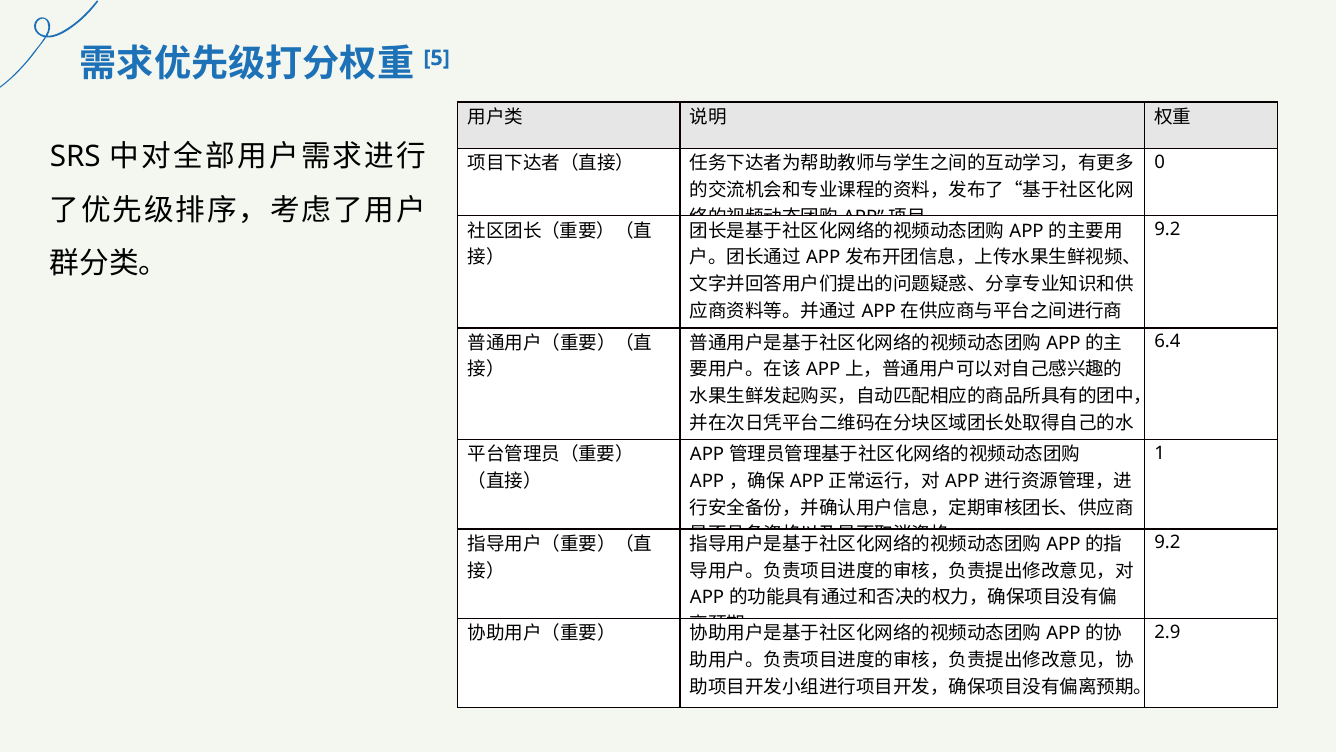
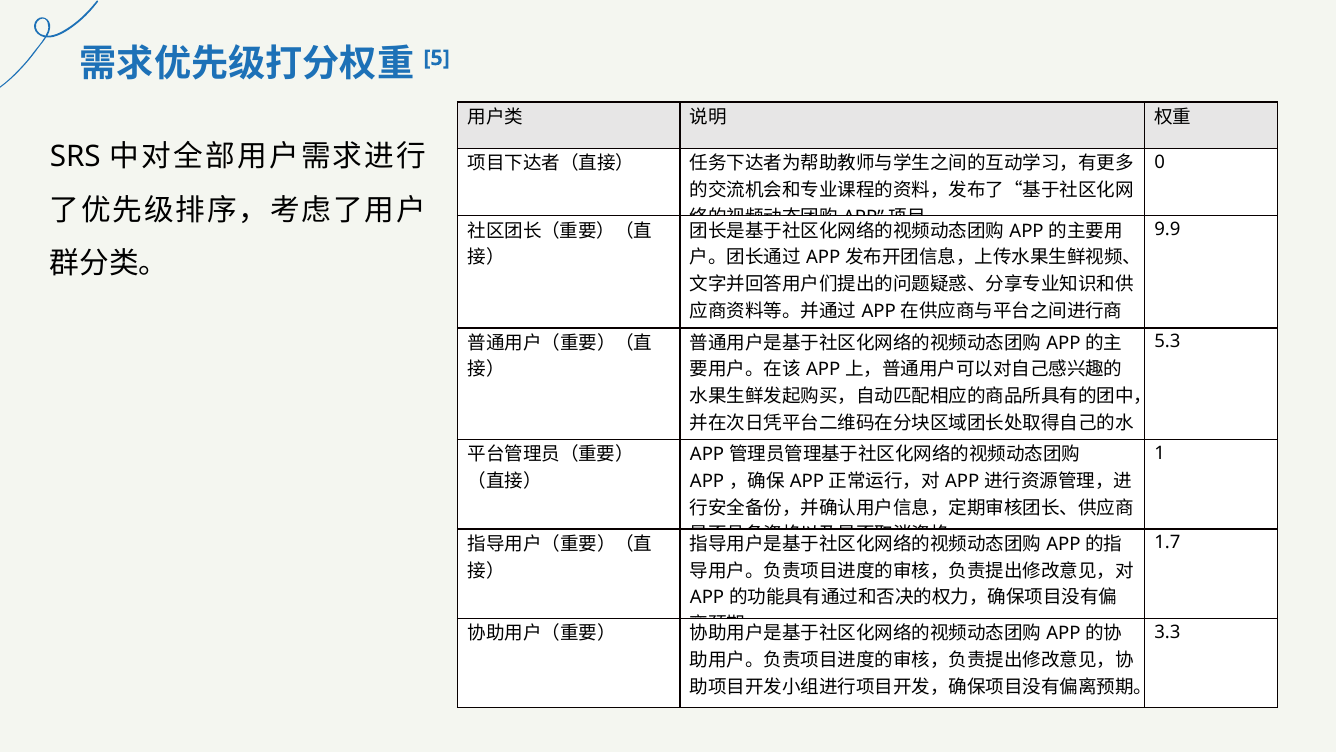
9.2: 9.2 -> 9.9 (1167, 229)
6.4: 6.4 -> 5.3 (1167, 341)
9.2: 9.2 -> 1.7 (1167, 542)
2.9: 2.9 -> 3.3 (1167, 632)
